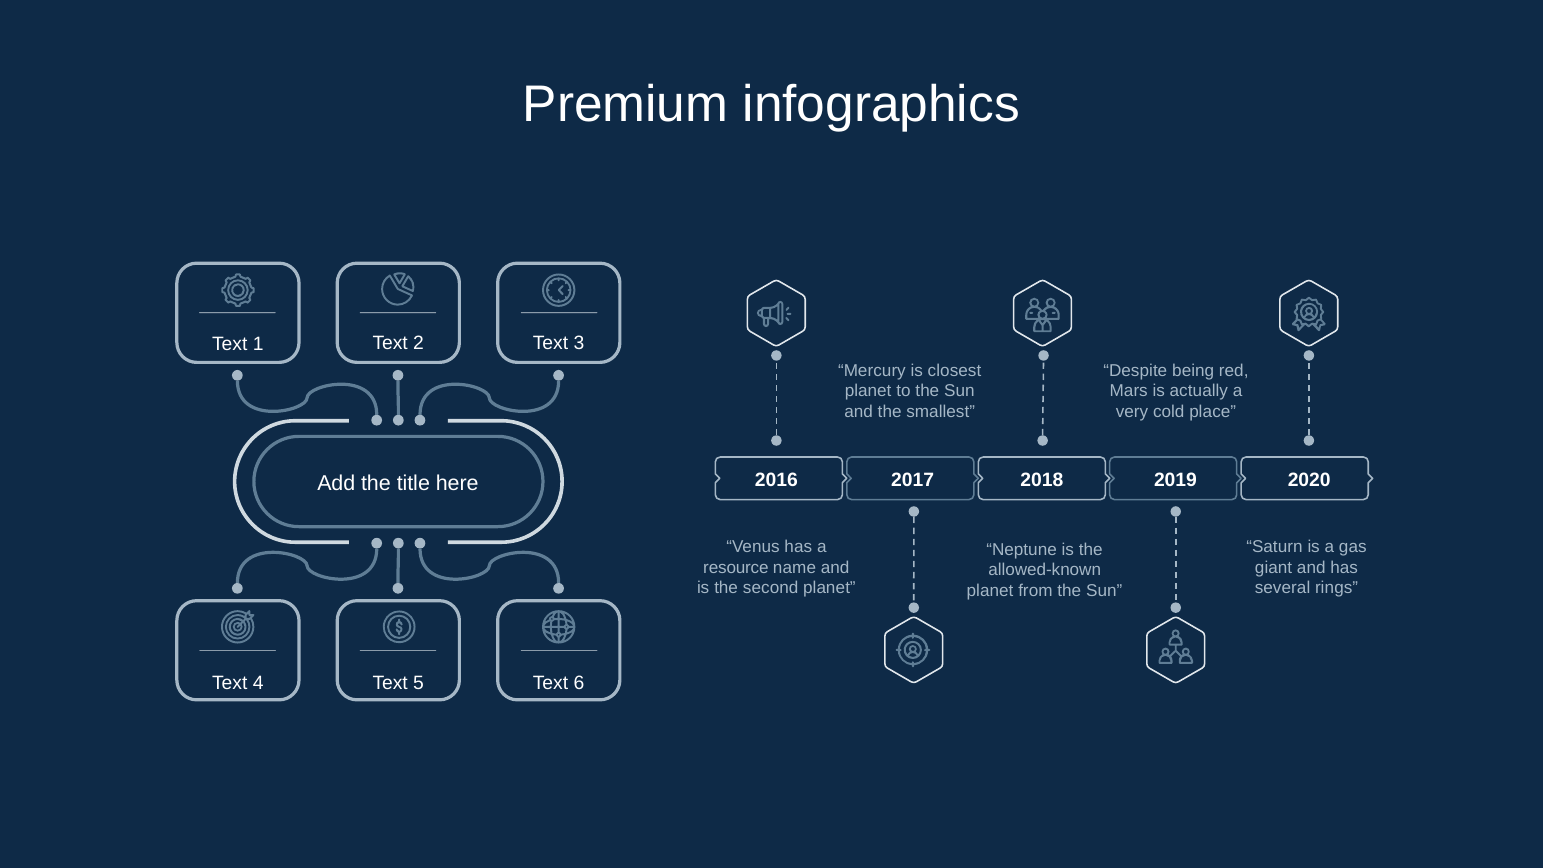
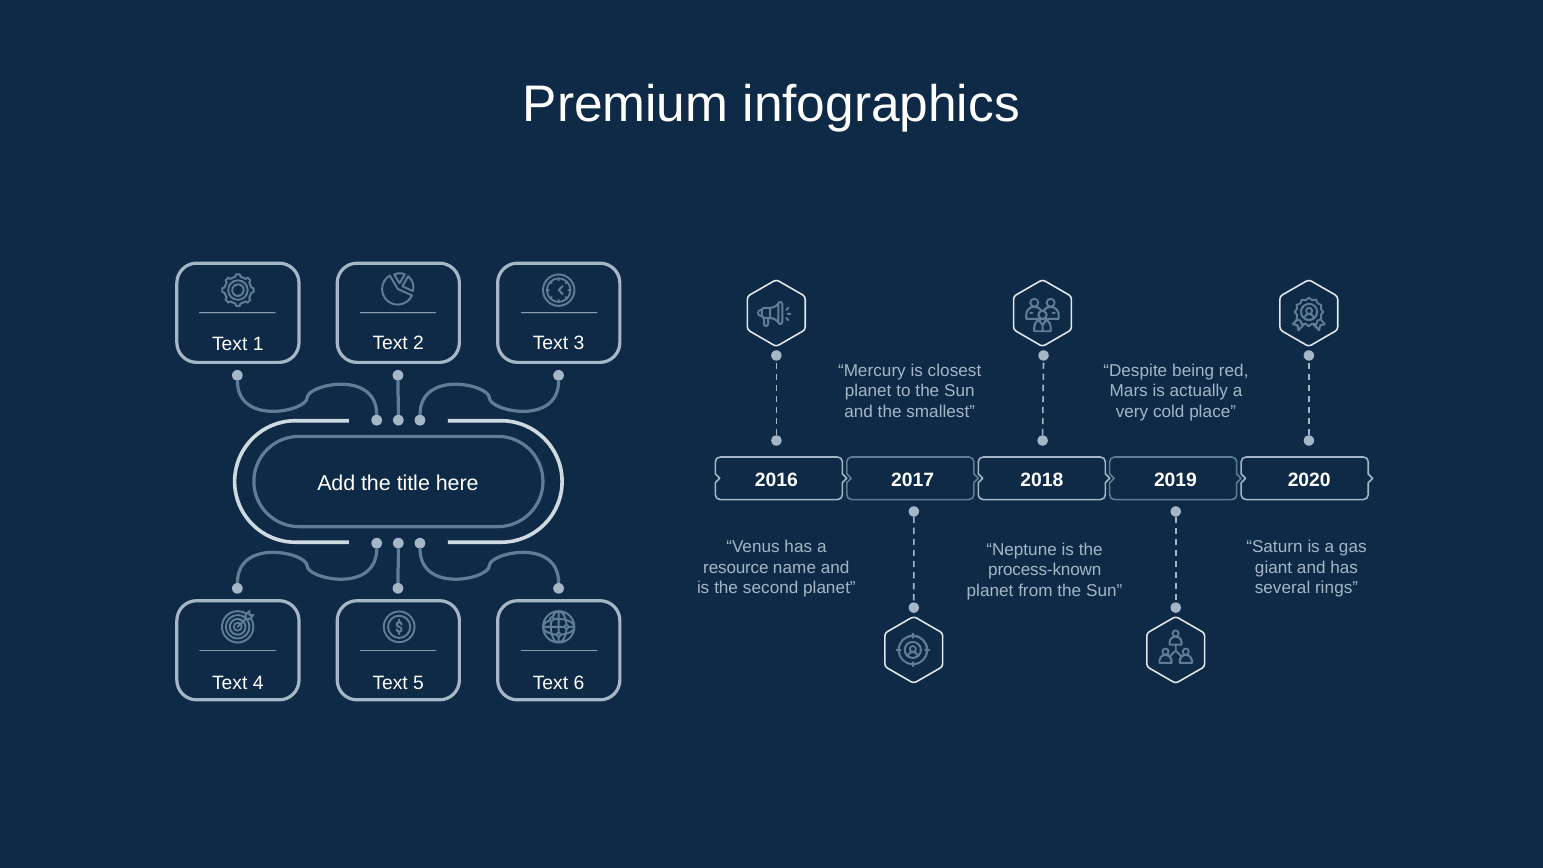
allowed-known: allowed-known -> process-known (1045, 570)
